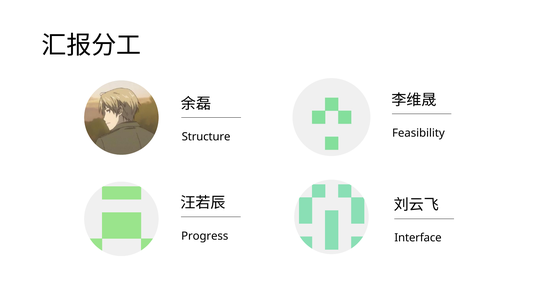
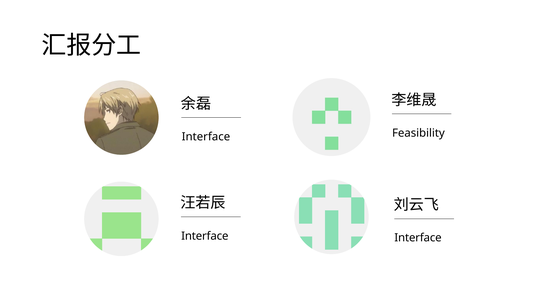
Structure: Structure -> Interface (206, 137)
Progress: Progress -> Interface (205, 236)
